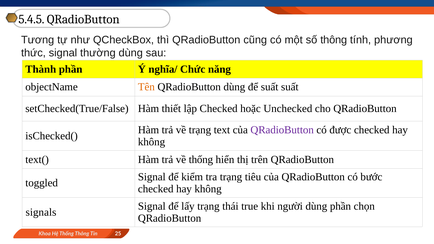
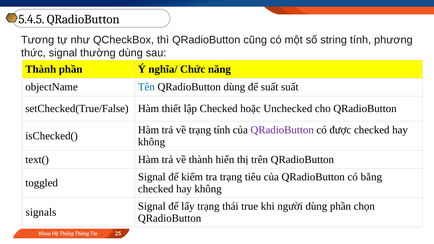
số thông: thông -> string (334, 40)
Tên colour: orange -> blue (146, 87)
trạng text: text -> tính (222, 130)
về thống: thống -> thành (201, 160)
bước: bước -> bằng (371, 177)
